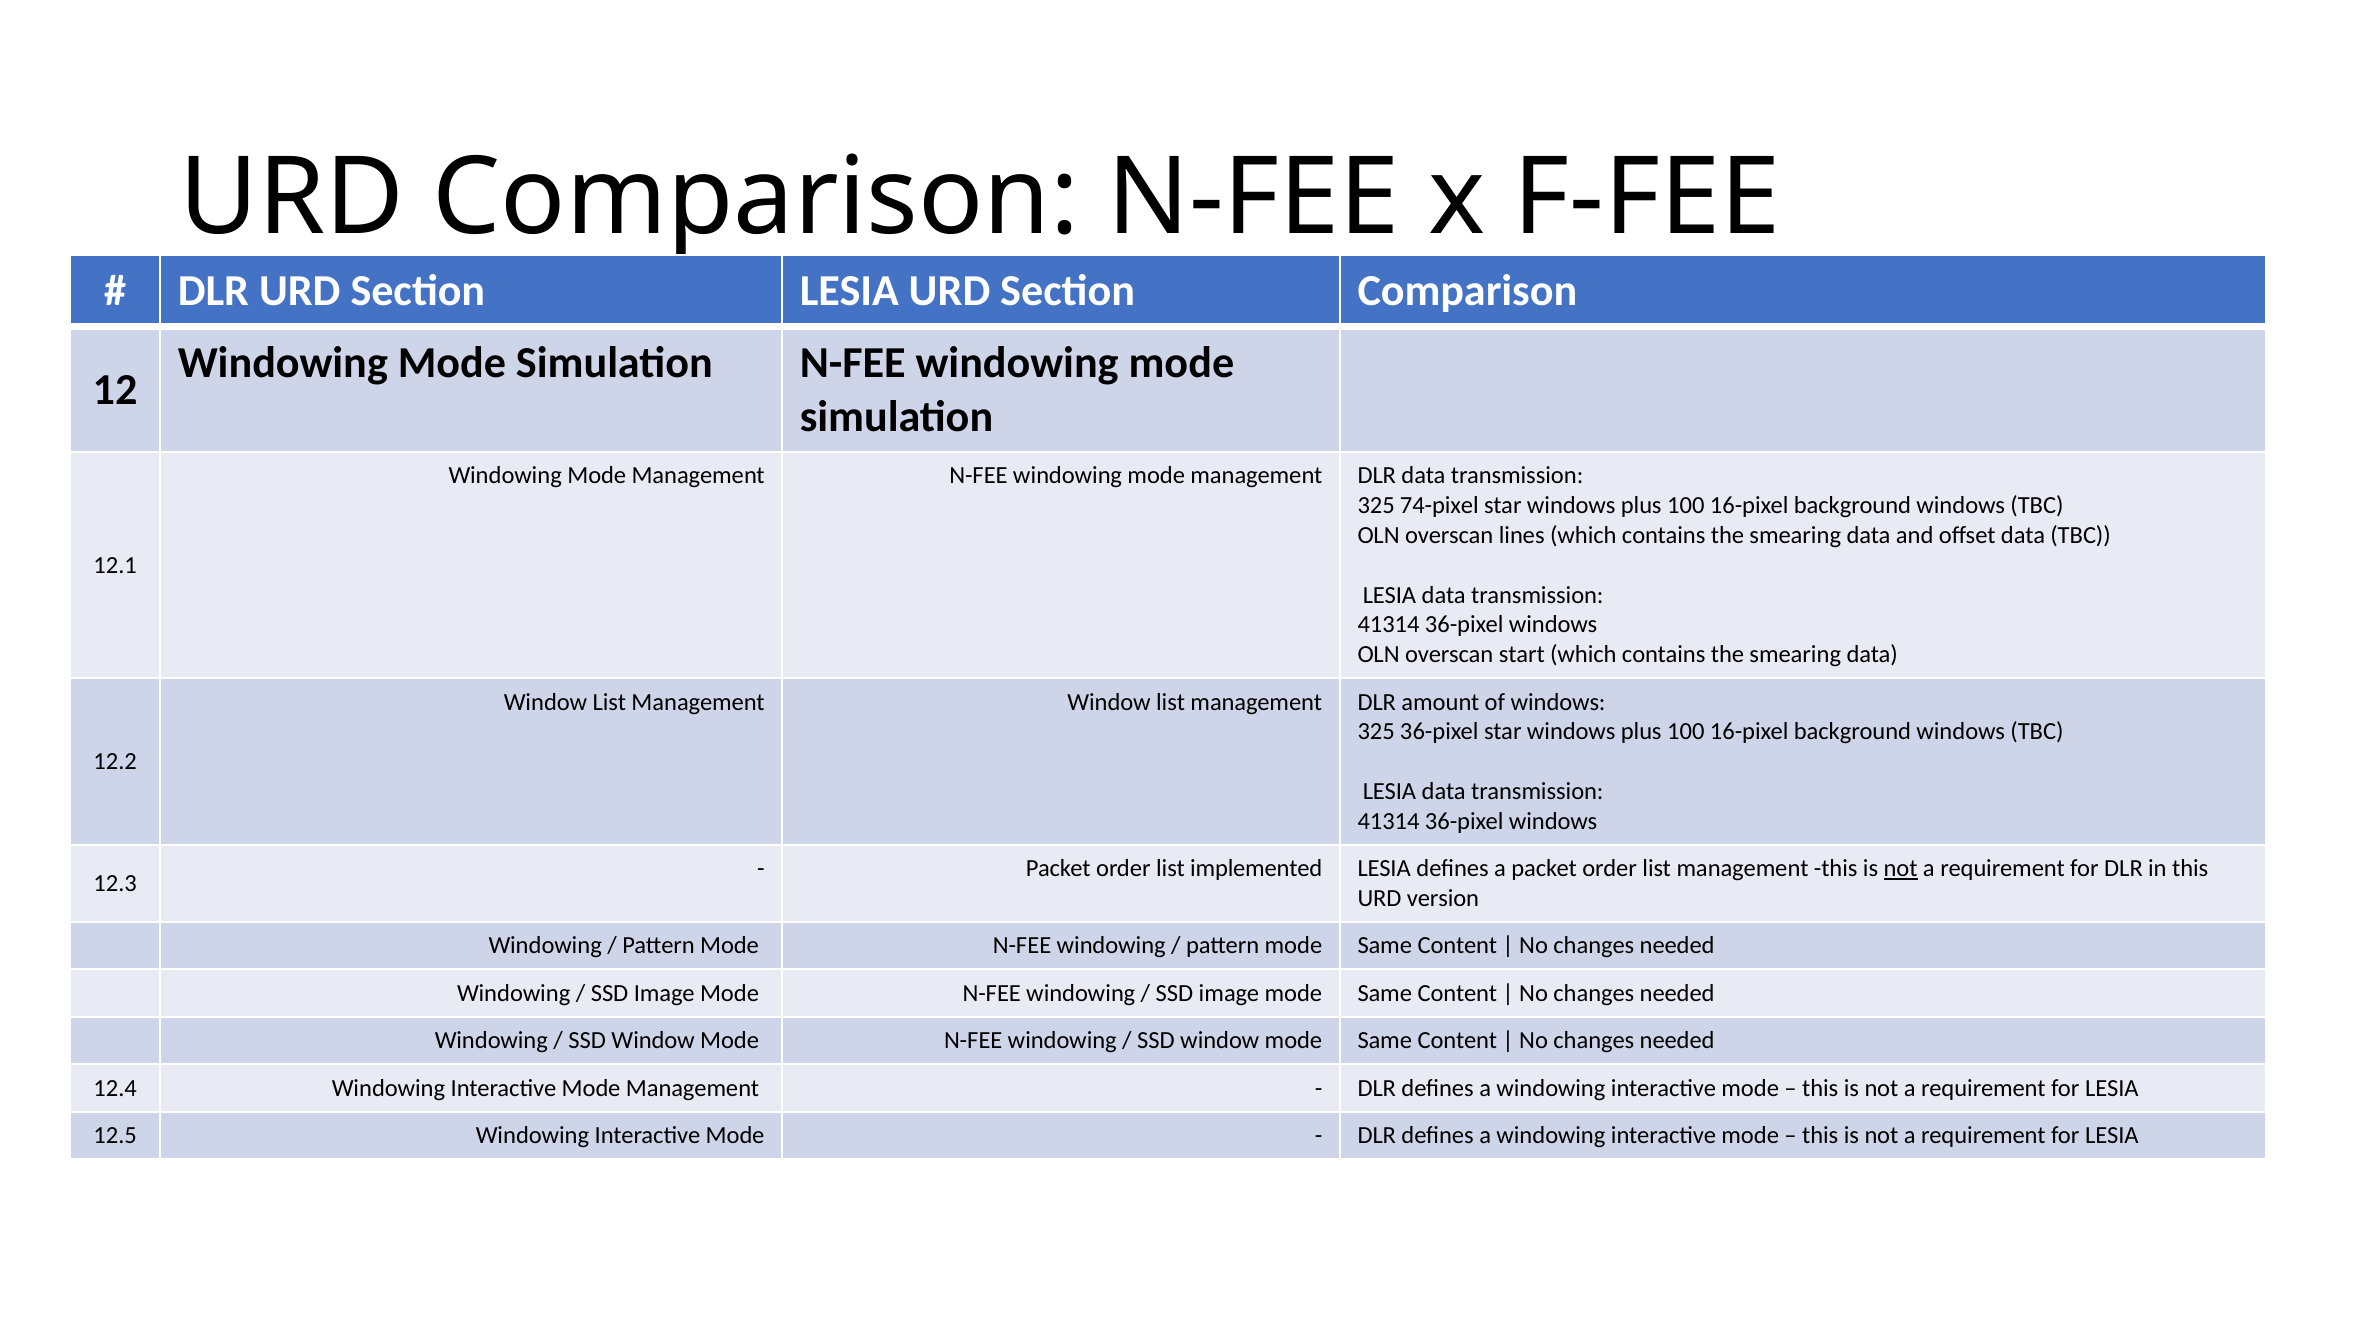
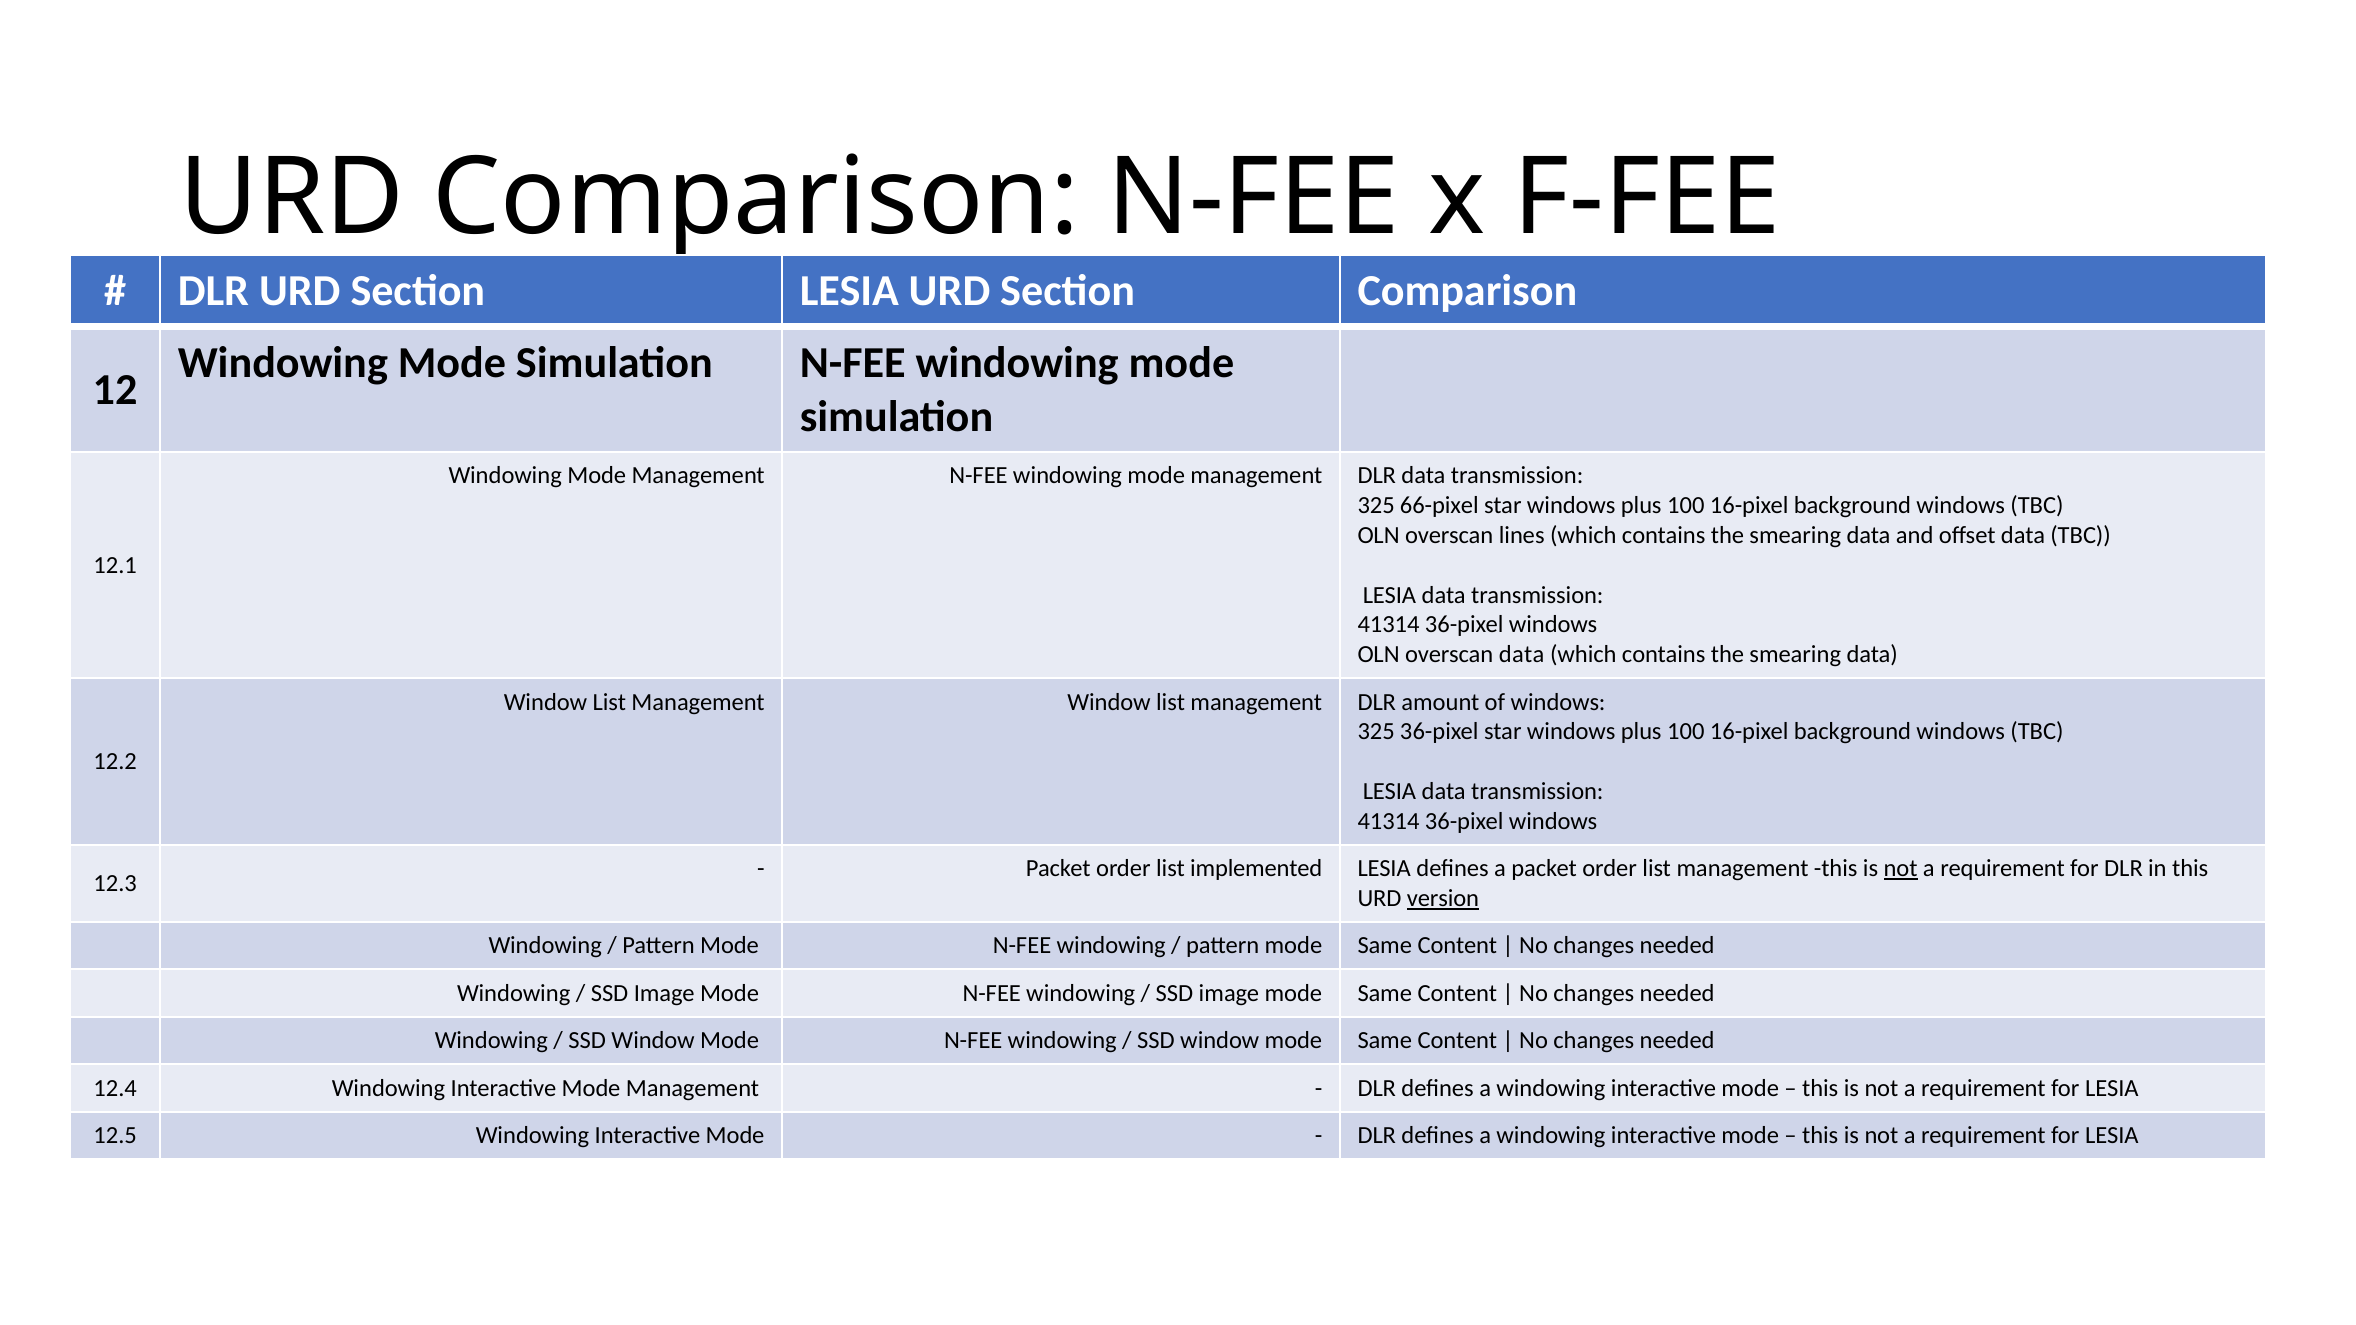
74-pixel: 74-pixel -> 66-pixel (1439, 506)
overscan start: start -> data (1522, 655)
version underline: none -> present (1443, 898)
